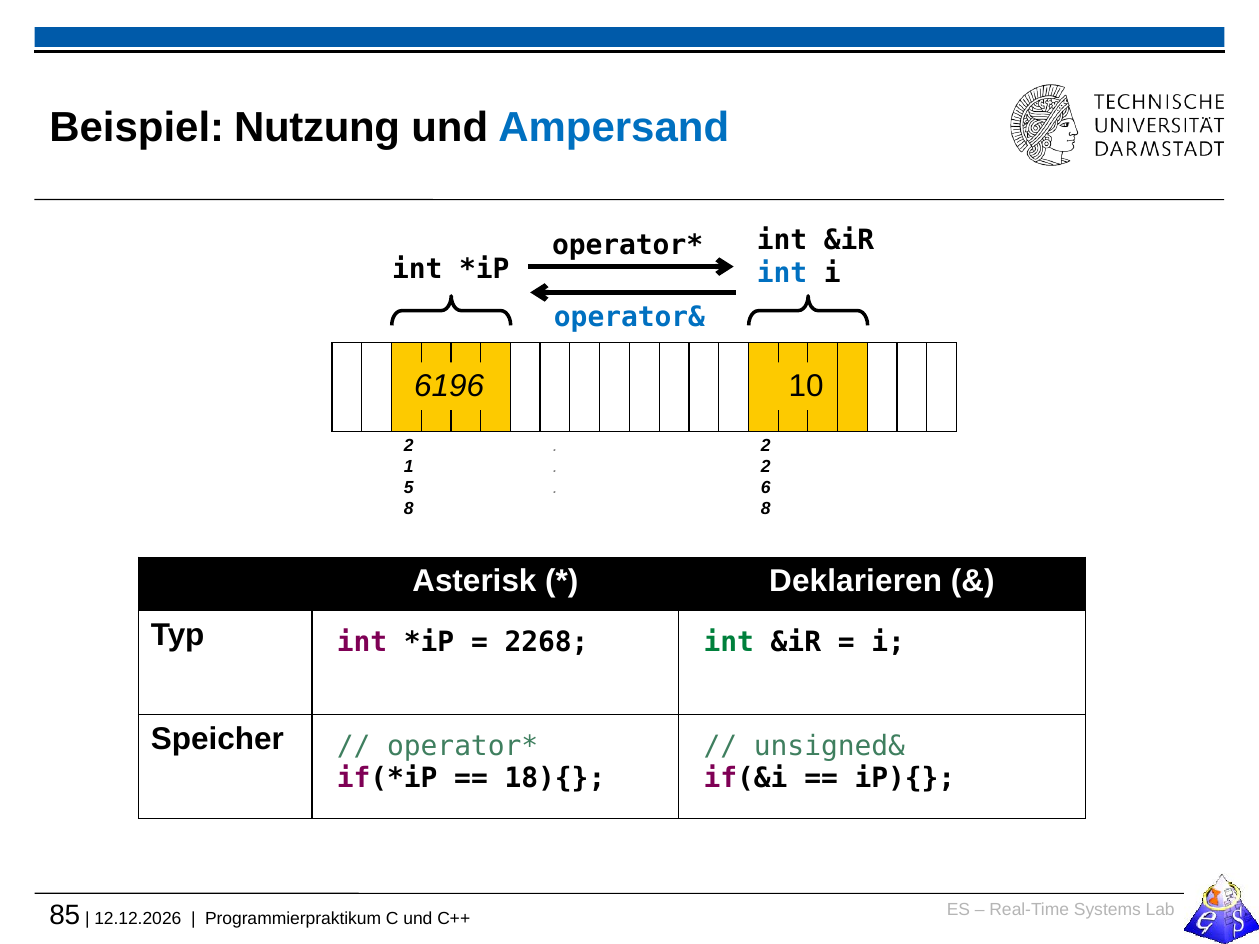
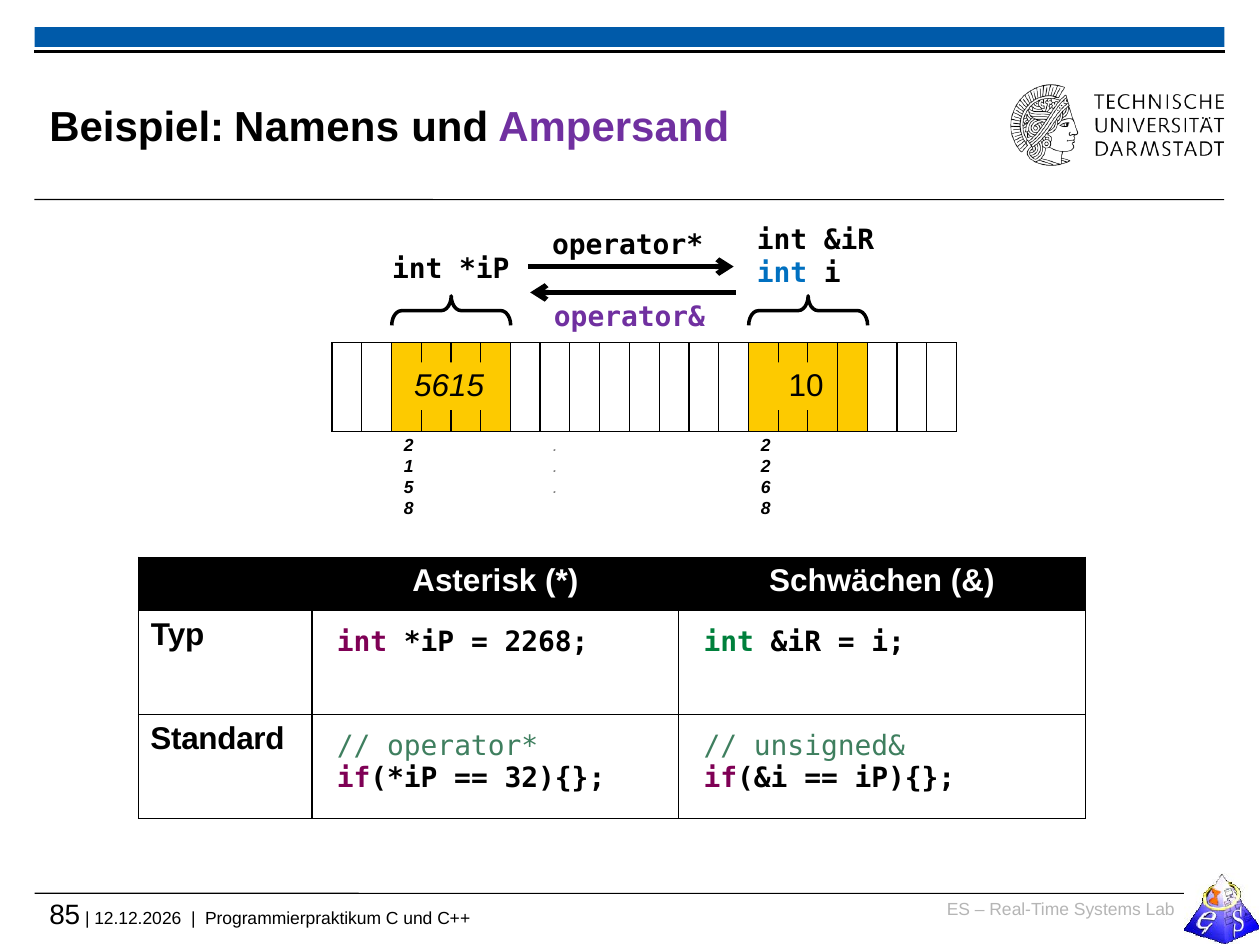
Nutzung: Nutzung -> Namens (317, 128)
Ampersand colour: blue -> purple (614, 128)
operator& colour: blue -> purple (630, 318)
6196: 6196 -> 5615 (449, 386)
Deklarieren: Deklarieren -> Schwächen (856, 582)
Speicher: Speicher -> Standard (218, 739)
18){: 18){ -> 32){ (555, 778)
